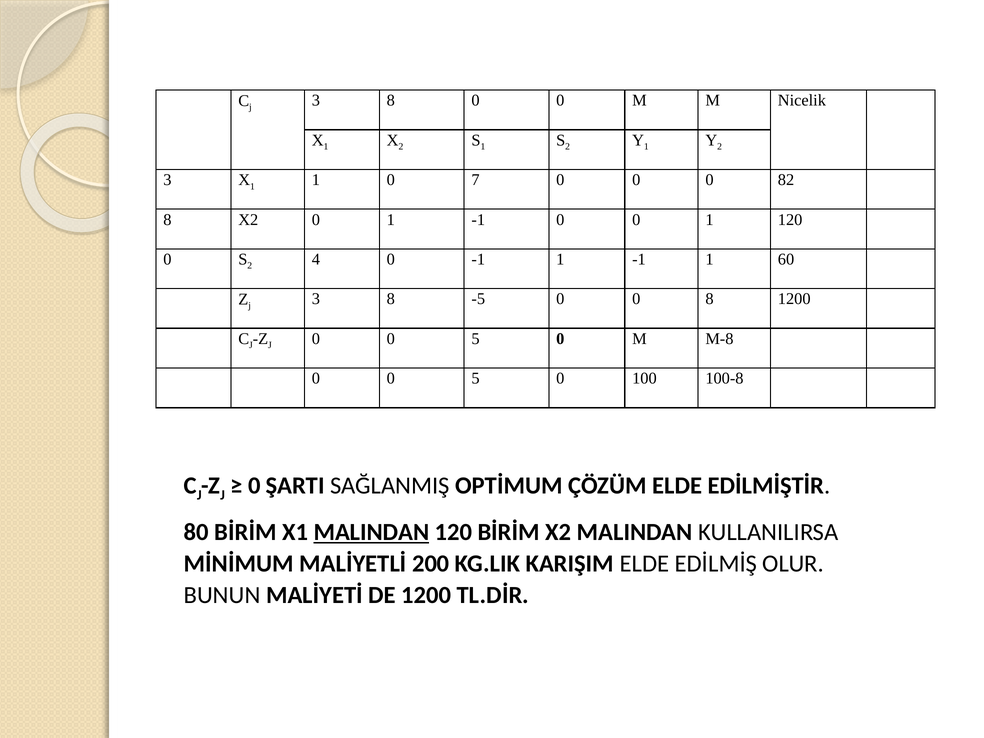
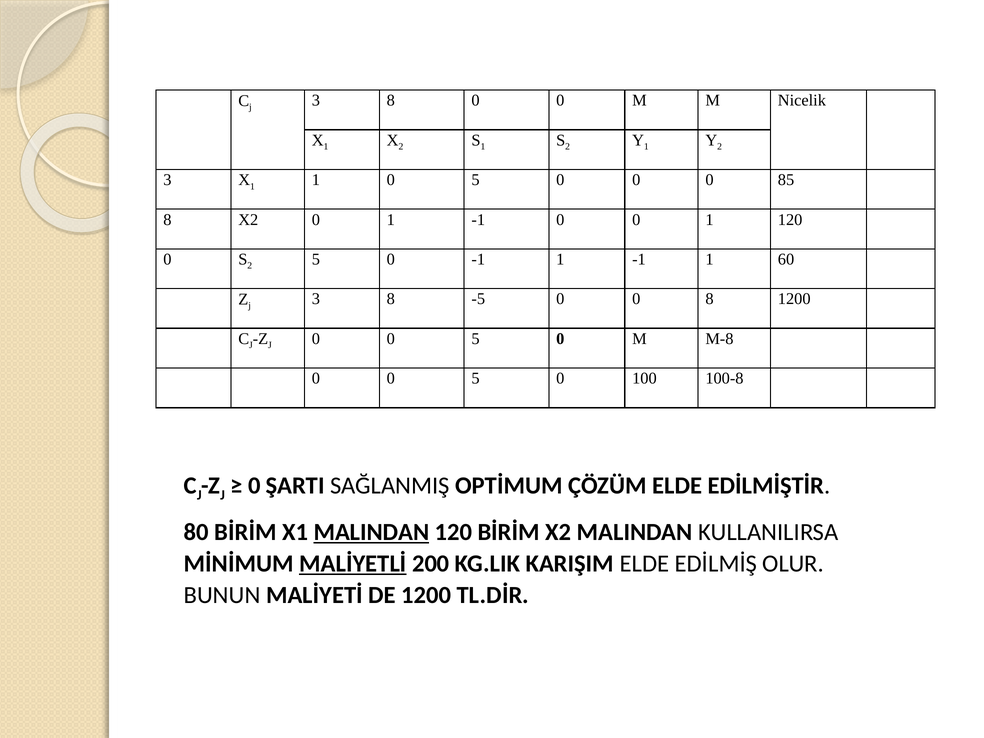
1 0 7: 7 -> 5 (476, 180)
82: 82 -> 85 (786, 180)
4: 4 -> 5 (316, 259)
MALİYETLİ underline: none -> present (353, 564)
